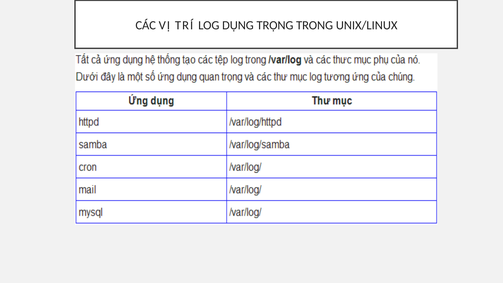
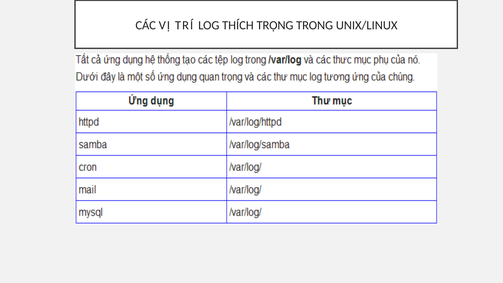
DỤNG: DỤNG -> THÍCH (238, 25)
